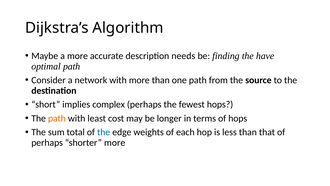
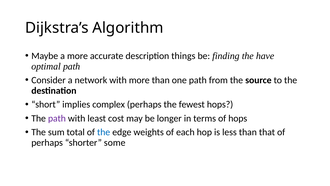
needs: needs -> things (183, 56)
path colour: orange -> purple (57, 118)
shorter more: more -> some (115, 142)
